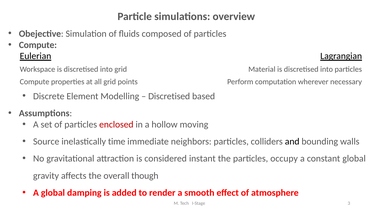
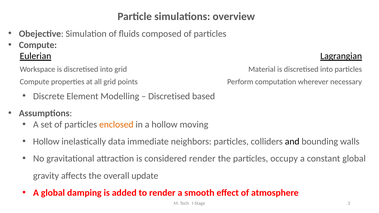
enclosed colour: red -> orange (116, 125)
Source: Source -> Hollow (46, 142)
time: time -> data (117, 142)
considered instant: instant -> render (202, 159)
though: though -> update (145, 176)
